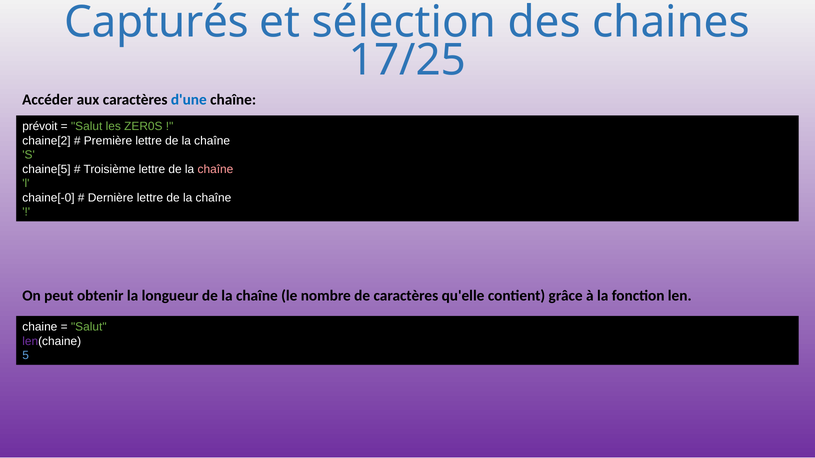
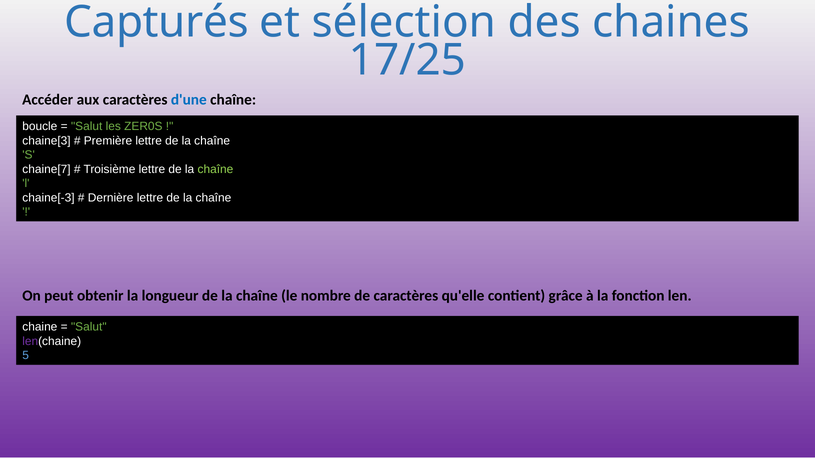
prévoit: prévoit -> boucle (40, 127)
chaine[2: chaine[2 -> chaine[3 (46, 141)
chaine[5: chaine[5 -> chaine[7 (46, 169)
chaîne colour: pink -> light green (215, 169)
chaine[-0: chaine[-0 -> chaine[-3 (48, 198)
